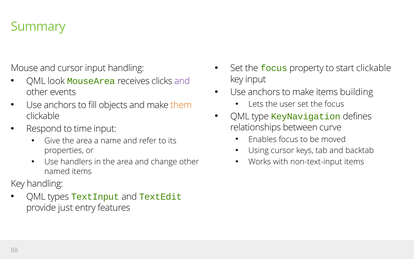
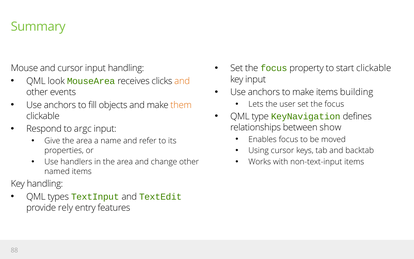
and colour: purple -> orange (182, 81)
curve: curve -> show (330, 127)
time: time -> argc (83, 129)
just: just -> rely (66, 208)
